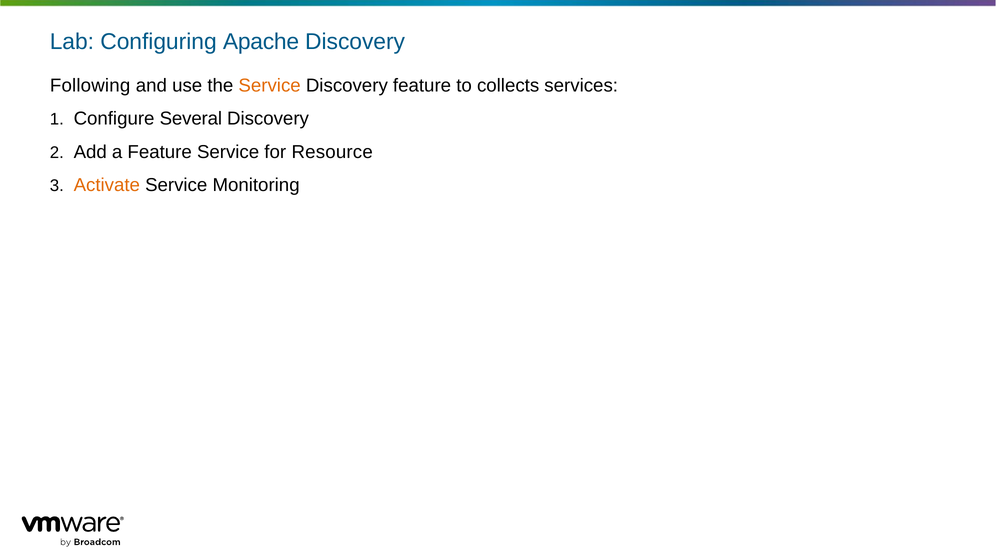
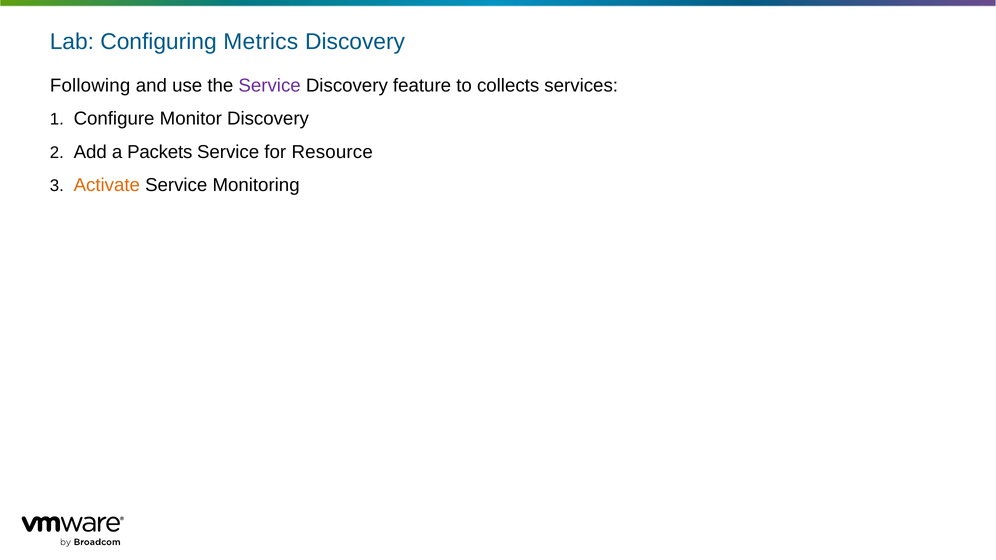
Apache: Apache -> Metrics (261, 42)
Service colour: orange -> purple (270, 86)
Several: Several -> Monitor (191, 119)
a Feature: Feature -> Packets (160, 152)
